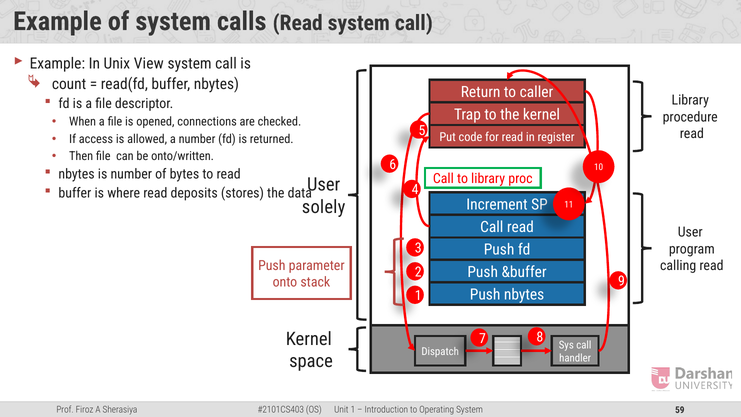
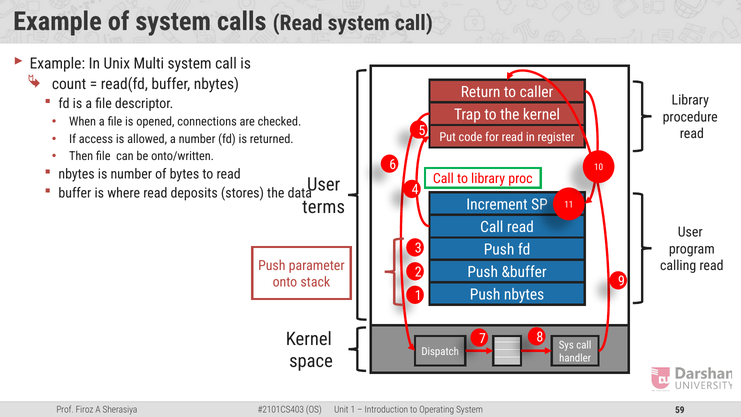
View: View -> Multi (149, 64)
solely: solely -> terms (324, 207)
